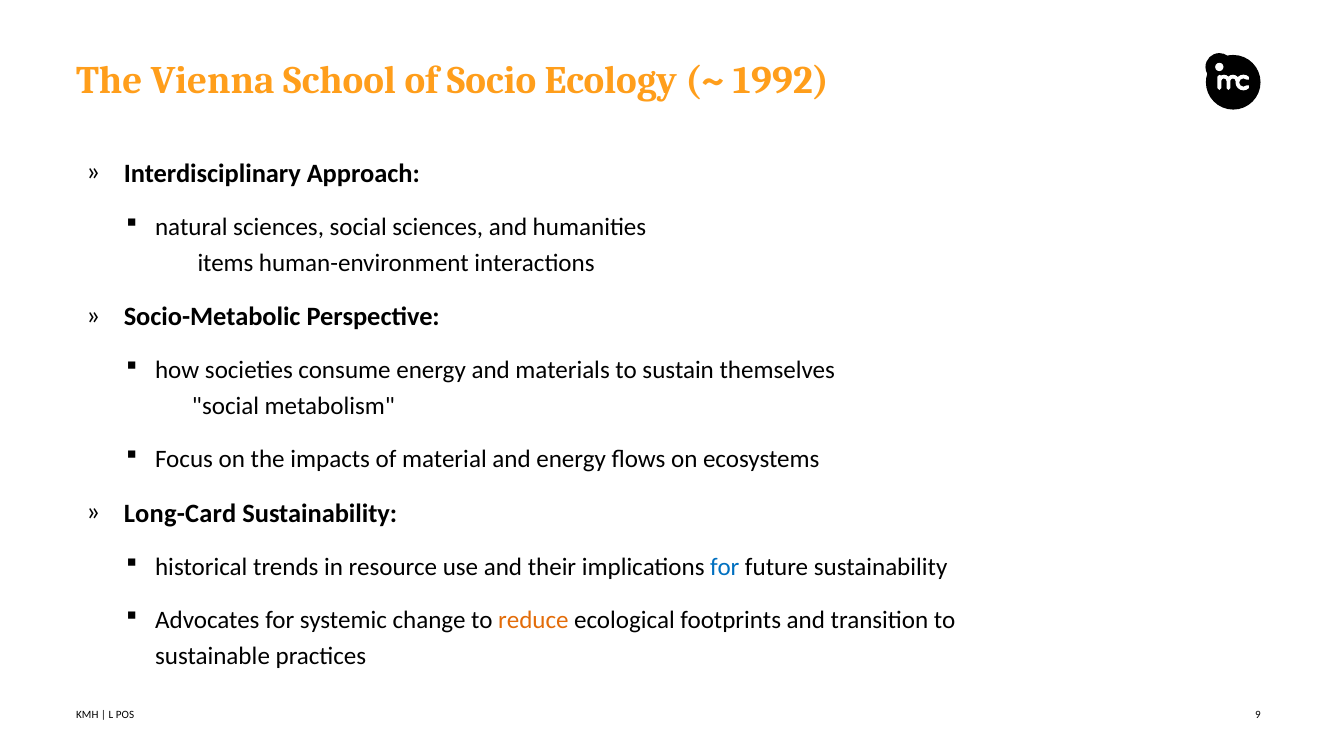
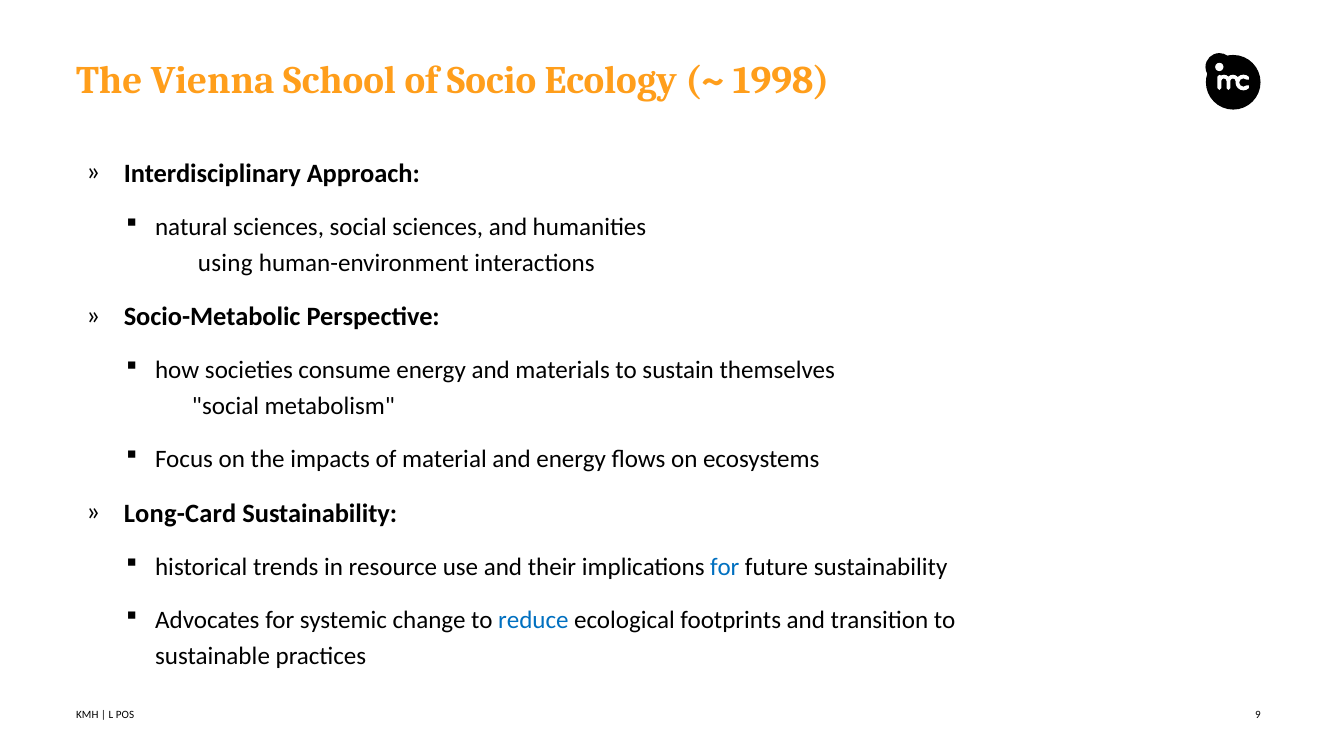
1992: 1992 -> 1998 (781, 81)
items: items -> using (225, 263)
reduce colour: orange -> blue (533, 620)
